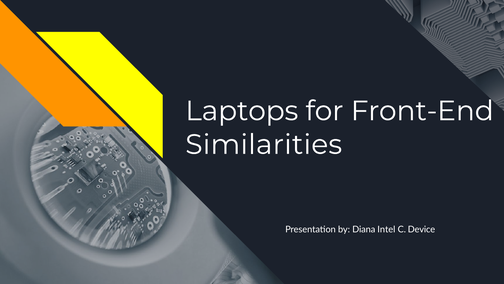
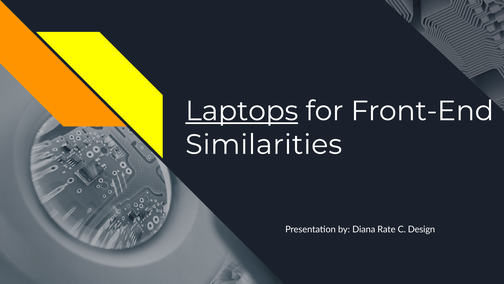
Laptops underline: none -> present (242, 111)
Intel: Intel -> Rate (386, 229)
Device: Device -> Design (421, 229)
